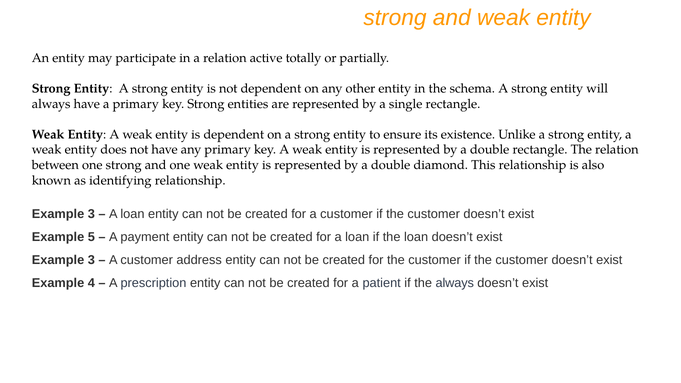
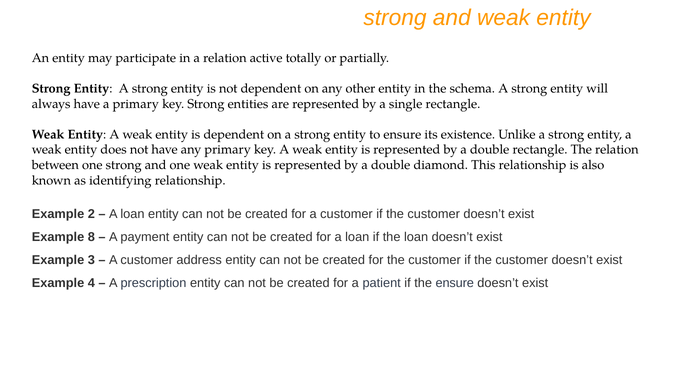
3: 3 -> 2 (91, 214)
5: 5 -> 8 (91, 237)
the always: always -> ensure (455, 283)
